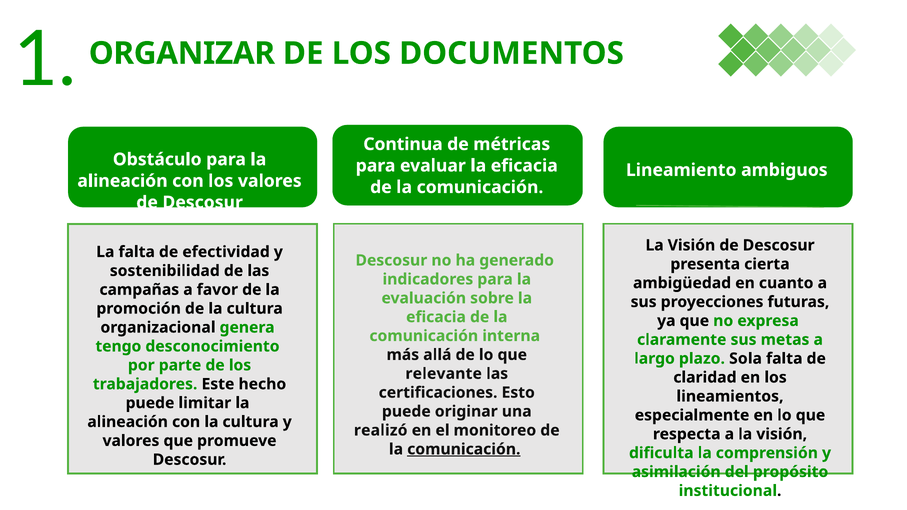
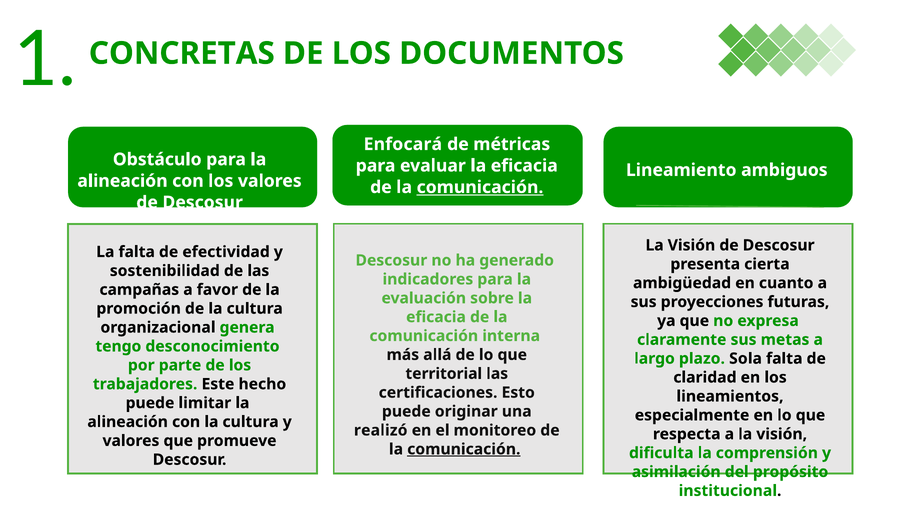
ORGANIZAR: ORGANIZAR -> CONCRETAS (182, 53)
Continua: Continua -> Enfocará (403, 144)
comunicación underline: none -> present (480, 187)
relevante: relevante -> territorial (444, 374)
